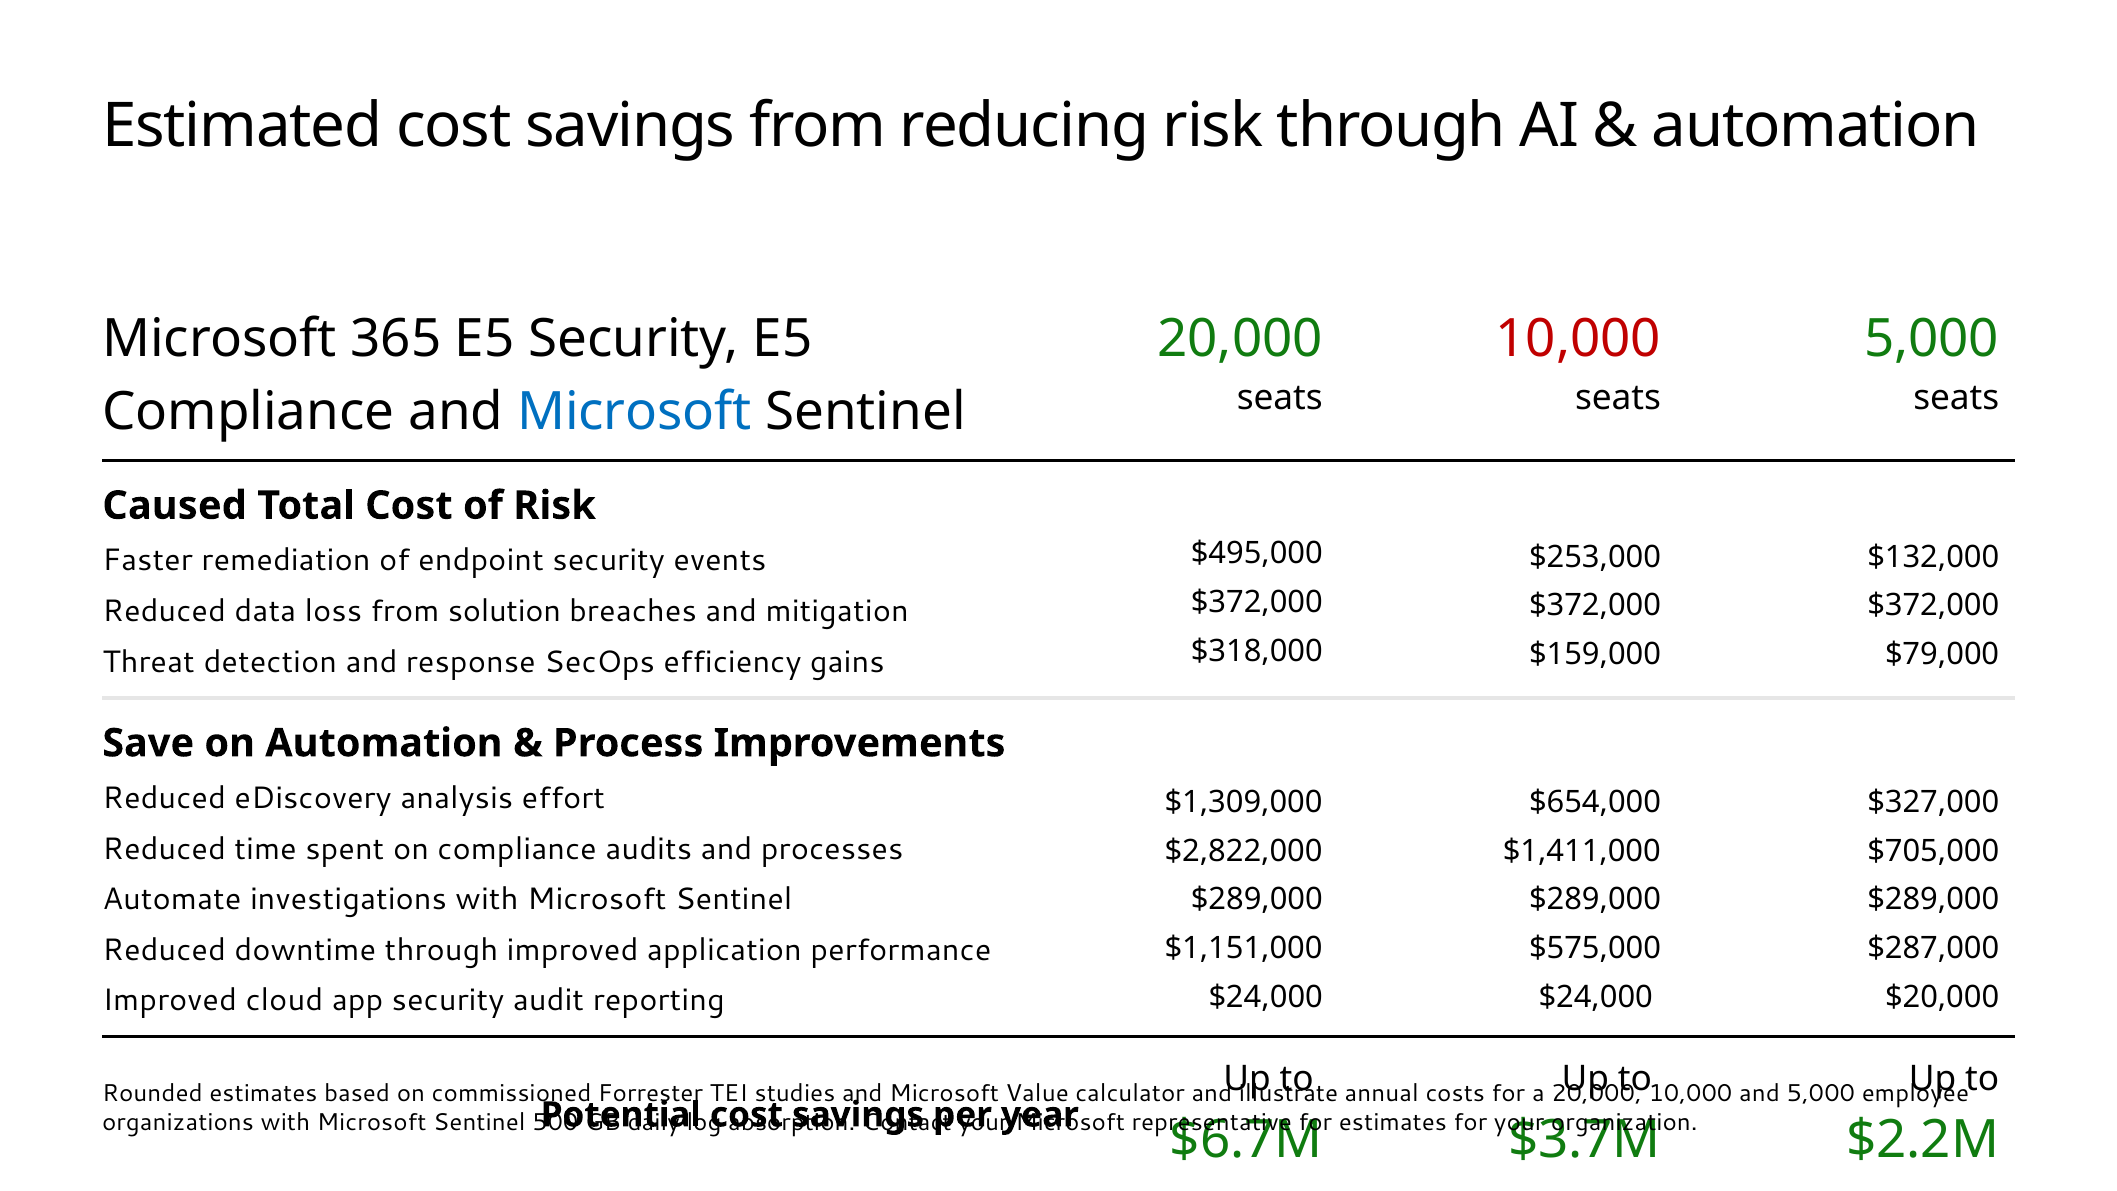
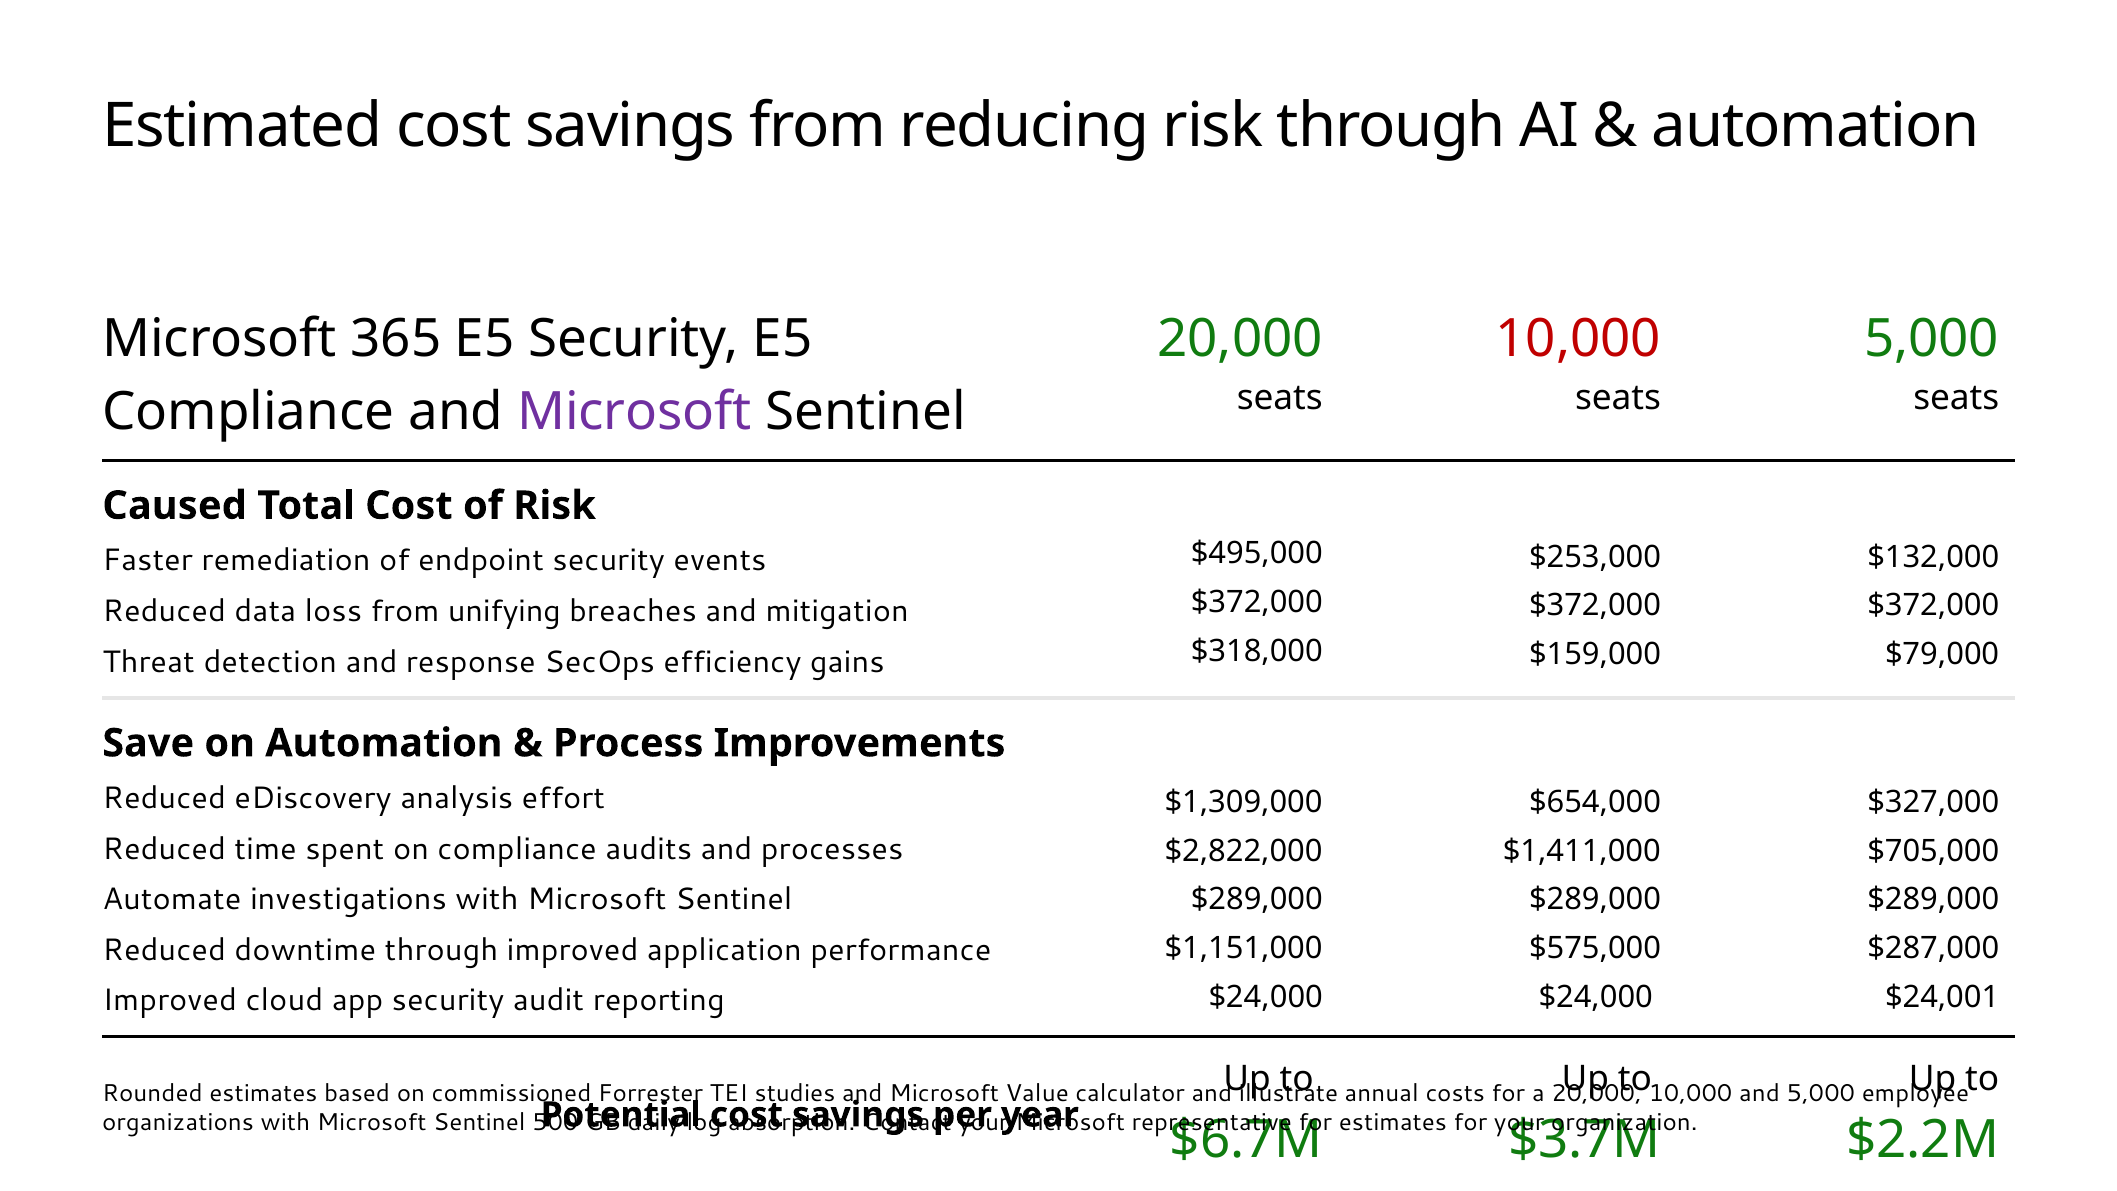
Microsoft colour: blue -> purple (634, 411)
solution: solution -> unifying (504, 611)
$20,000: $20,000 -> $24,001 (1942, 997)
